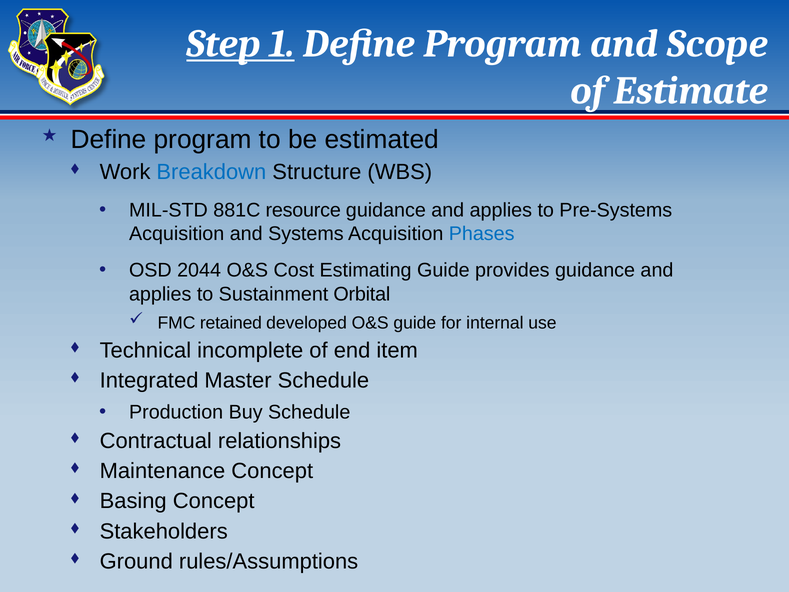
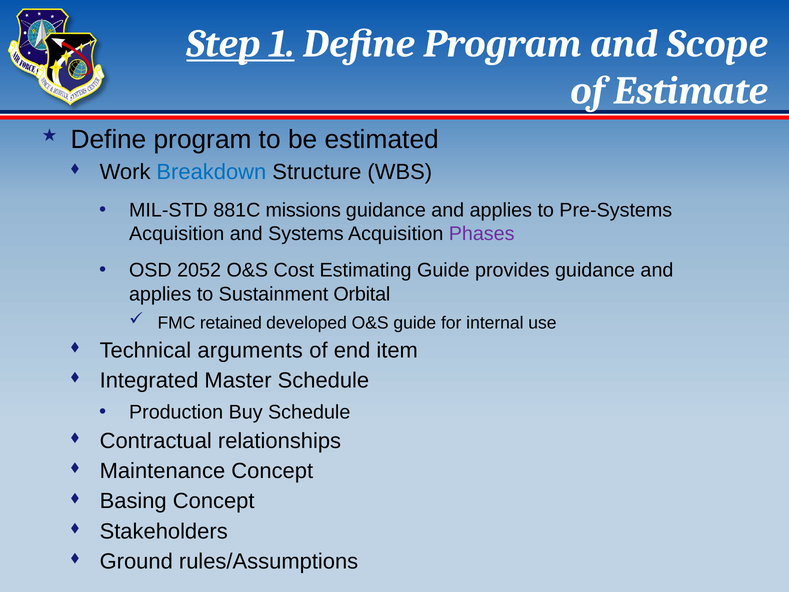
resource: resource -> missions (303, 210)
Phases colour: blue -> purple (482, 234)
2044: 2044 -> 2052 (199, 270)
incomplete: incomplete -> arguments (250, 350)
